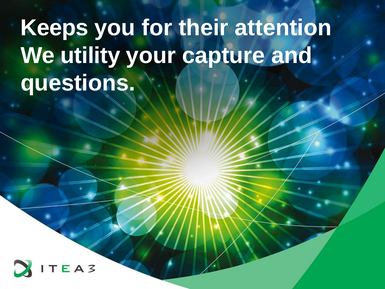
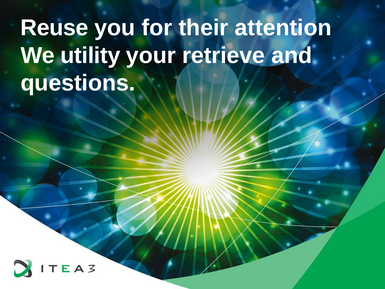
Keeps: Keeps -> Reuse (54, 28)
capture: capture -> retrieve (224, 55)
